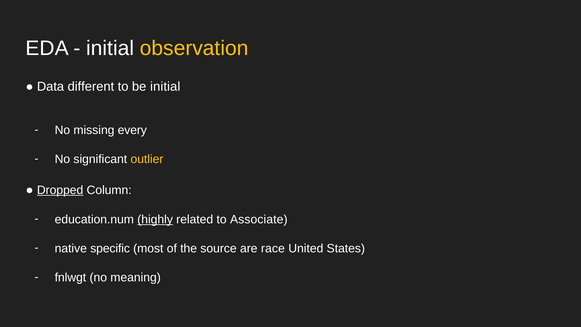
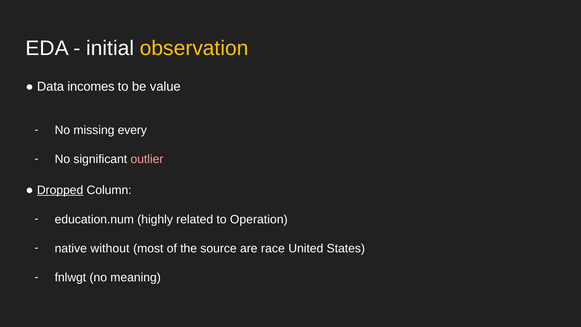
different: different -> incomes (91, 87)
be initial: initial -> value (165, 87)
outlier colour: yellow -> pink (147, 159)
highly underline: present -> none (155, 219)
Associate: Associate -> Operation (259, 219)
specific: specific -> without (110, 248)
